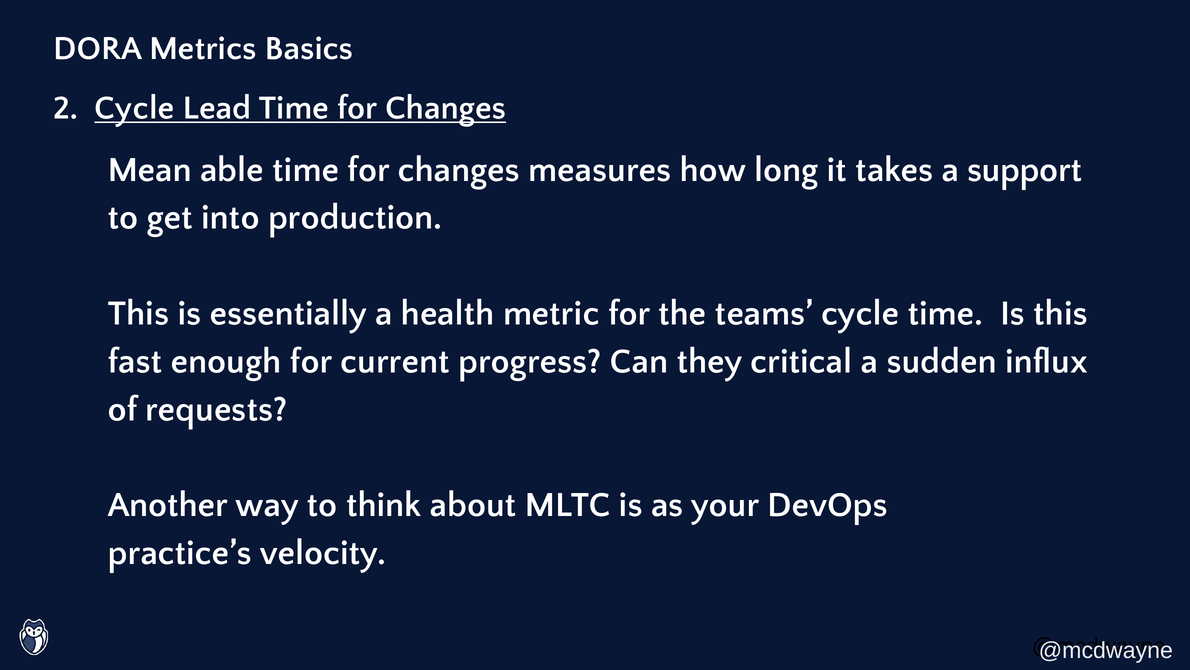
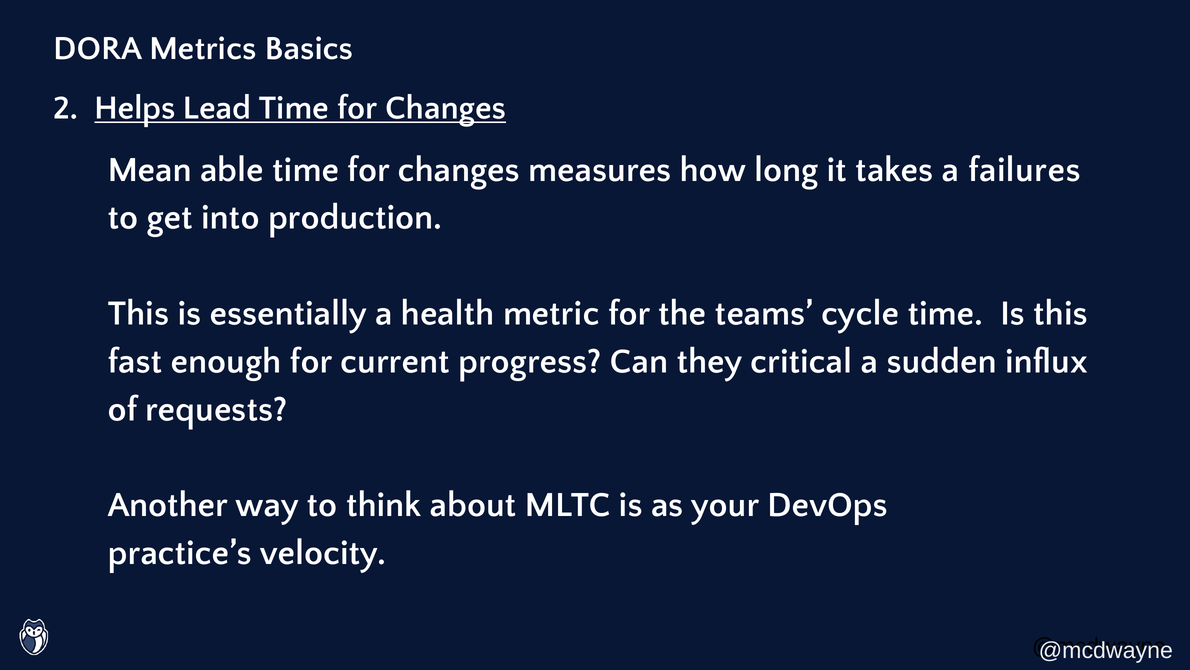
2 Cycle: Cycle -> Helps (135, 108)
support: support -> failures (1024, 169)
